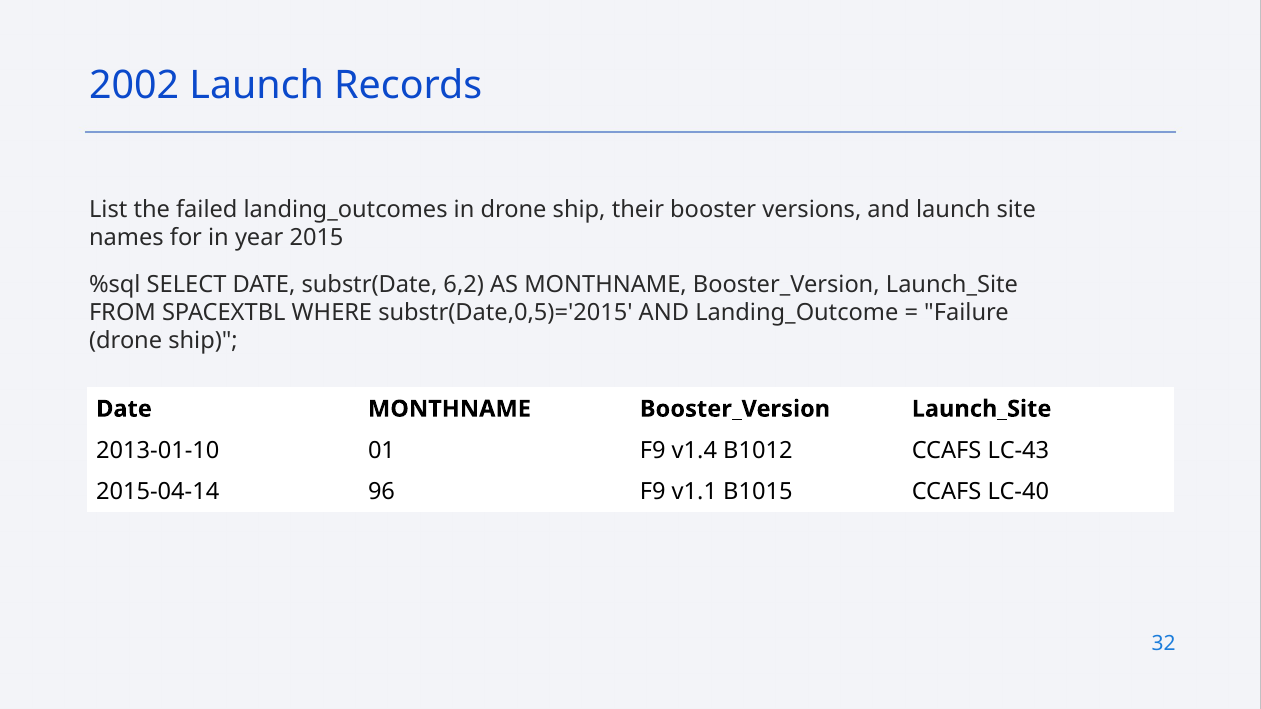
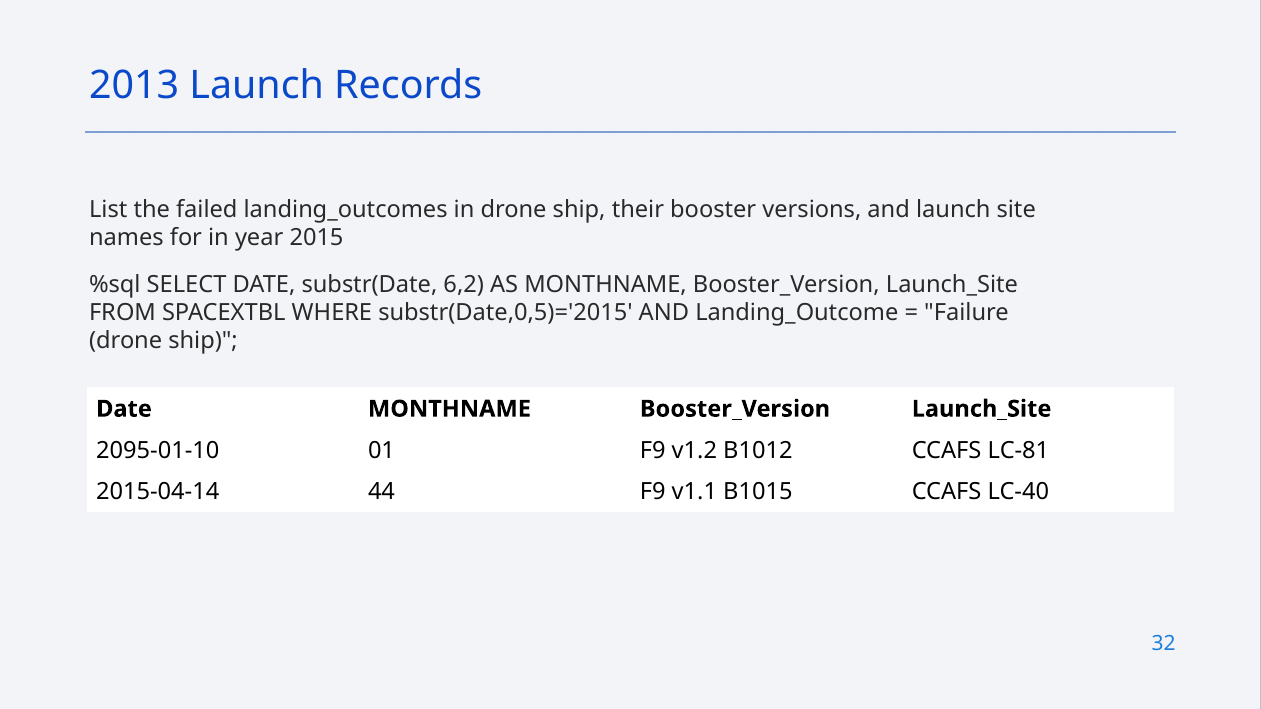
2002: 2002 -> 2013 (134, 86)
2013-01-10: 2013-01-10 -> 2095-01-10 (158, 451)
v1.4: v1.4 -> v1.2 (694, 451)
LC-43: LC-43 -> LC-81 (1018, 451)
96: 96 -> 44 (382, 492)
